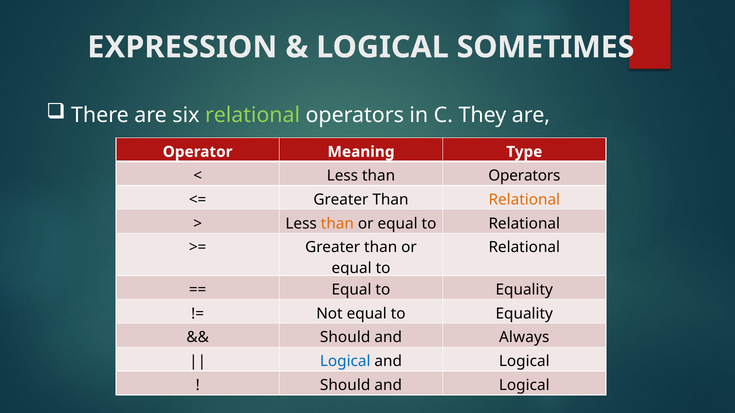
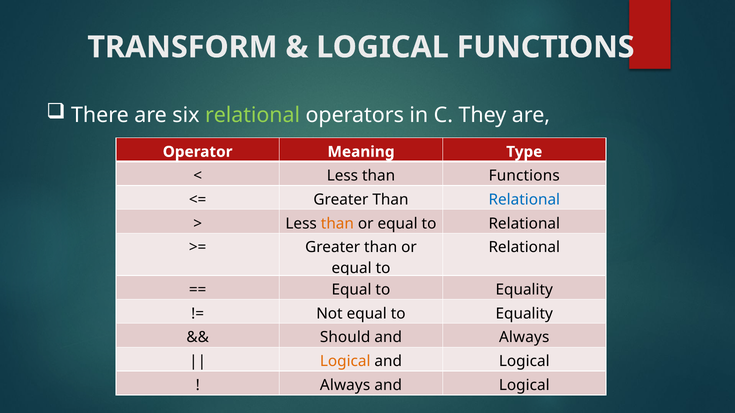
EXPRESSION: EXPRESSION -> TRANSFORM (182, 47)
LOGICAL SOMETIMES: SOMETIMES -> FUNCTIONS (546, 47)
than Operators: Operators -> Functions (524, 176)
Relational colour: orange -> blue (524, 200)
Logical colour: blue -> orange (345, 362)
Should: Should -> Always (345, 386)
